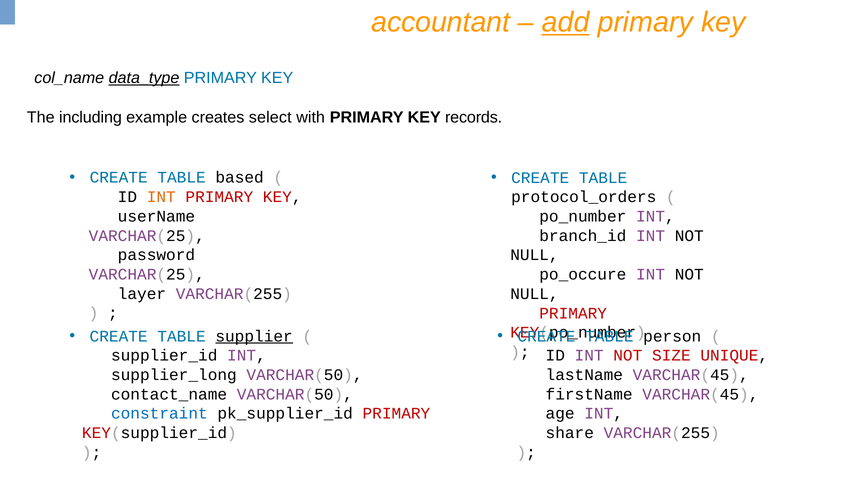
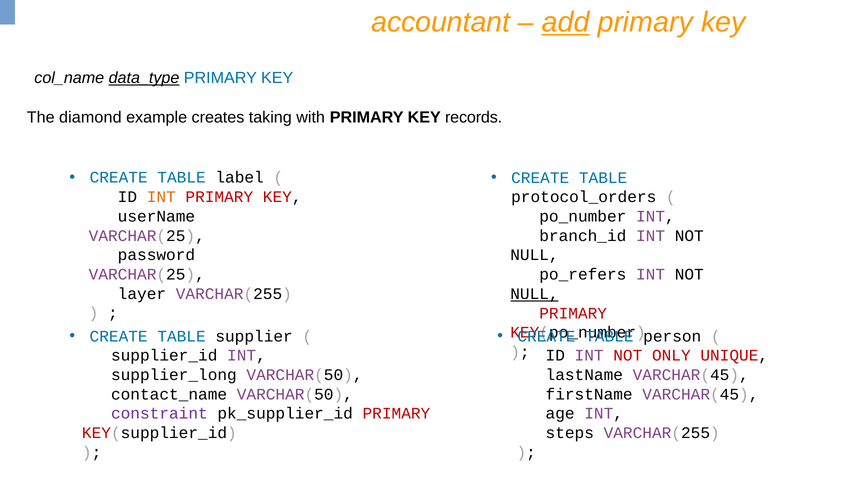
including: including -> diamond (90, 118)
select: select -> taking (270, 118)
based: based -> label (240, 178)
po_occure: po_occure -> po_refers (583, 274)
NULL underline: none -> present (534, 294)
supplier underline: present -> none (254, 336)
SIZE: SIZE -> ONLY (671, 355)
constraint colour: blue -> purple (159, 413)
share: share -> steps (570, 433)
